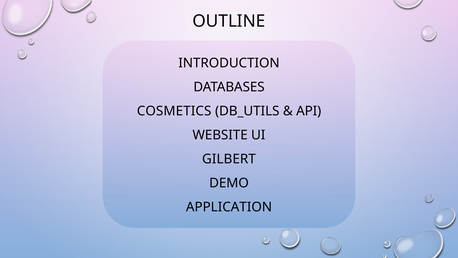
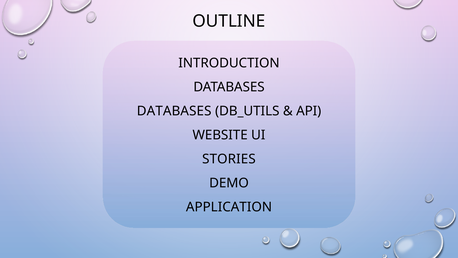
COSMETICS: COSMETICS -> DATABASES (174, 111)
GILBERT: GILBERT -> STORIES (229, 159)
